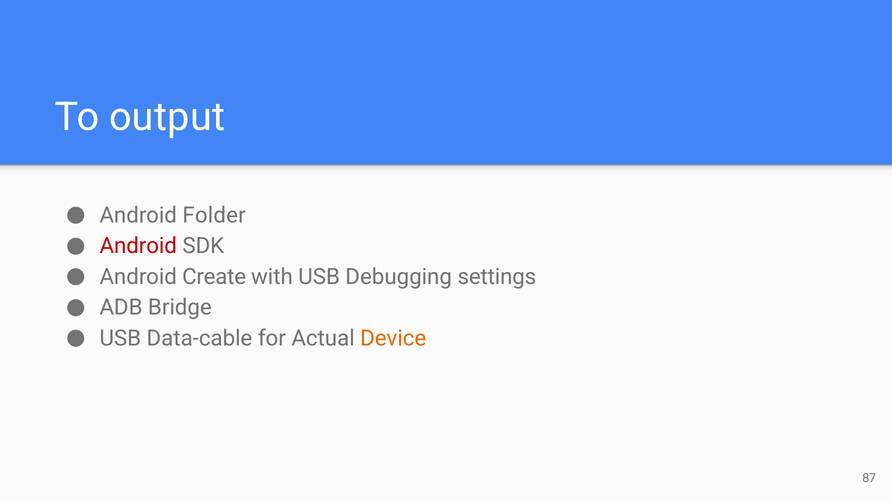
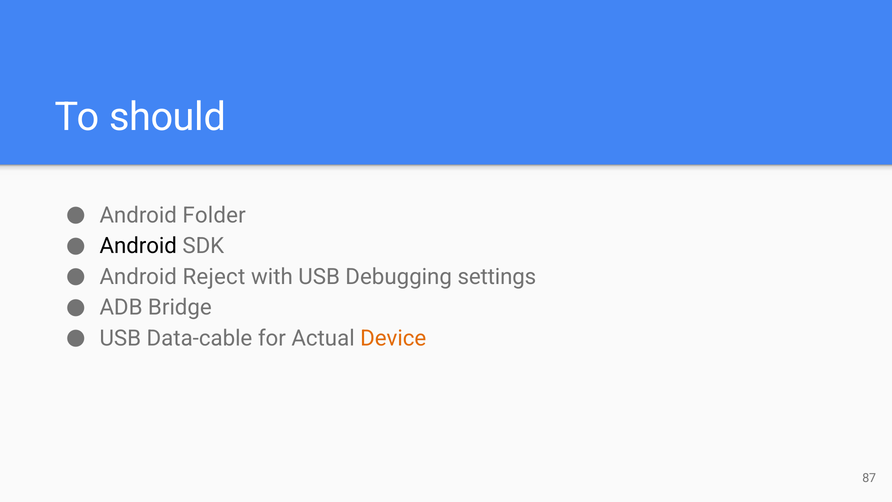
output: output -> should (167, 117)
Android colour: red -> black (138, 246)
Create: Create -> Reject (214, 277)
